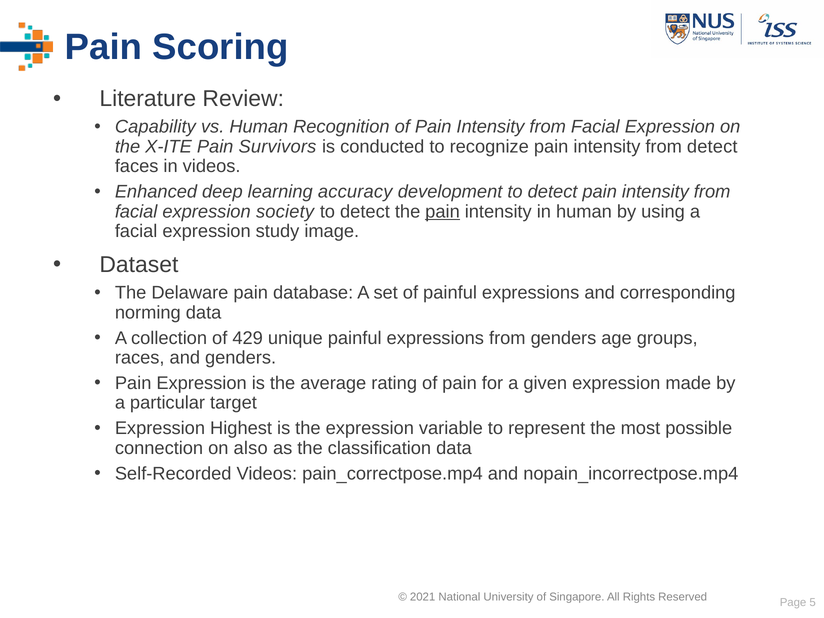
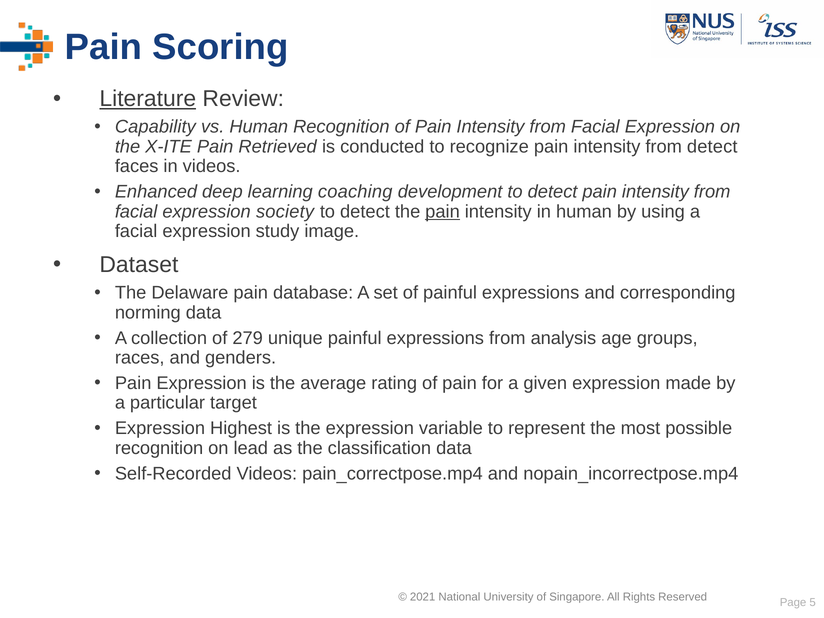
Literature underline: none -> present (148, 99)
Survivors: Survivors -> Retrieved (278, 147)
accuracy: accuracy -> coaching (355, 192)
429: 429 -> 279 (248, 338)
from genders: genders -> analysis (563, 338)
connection: connection -> recognition (159, 448)
also: also -> lead (251, 448)
